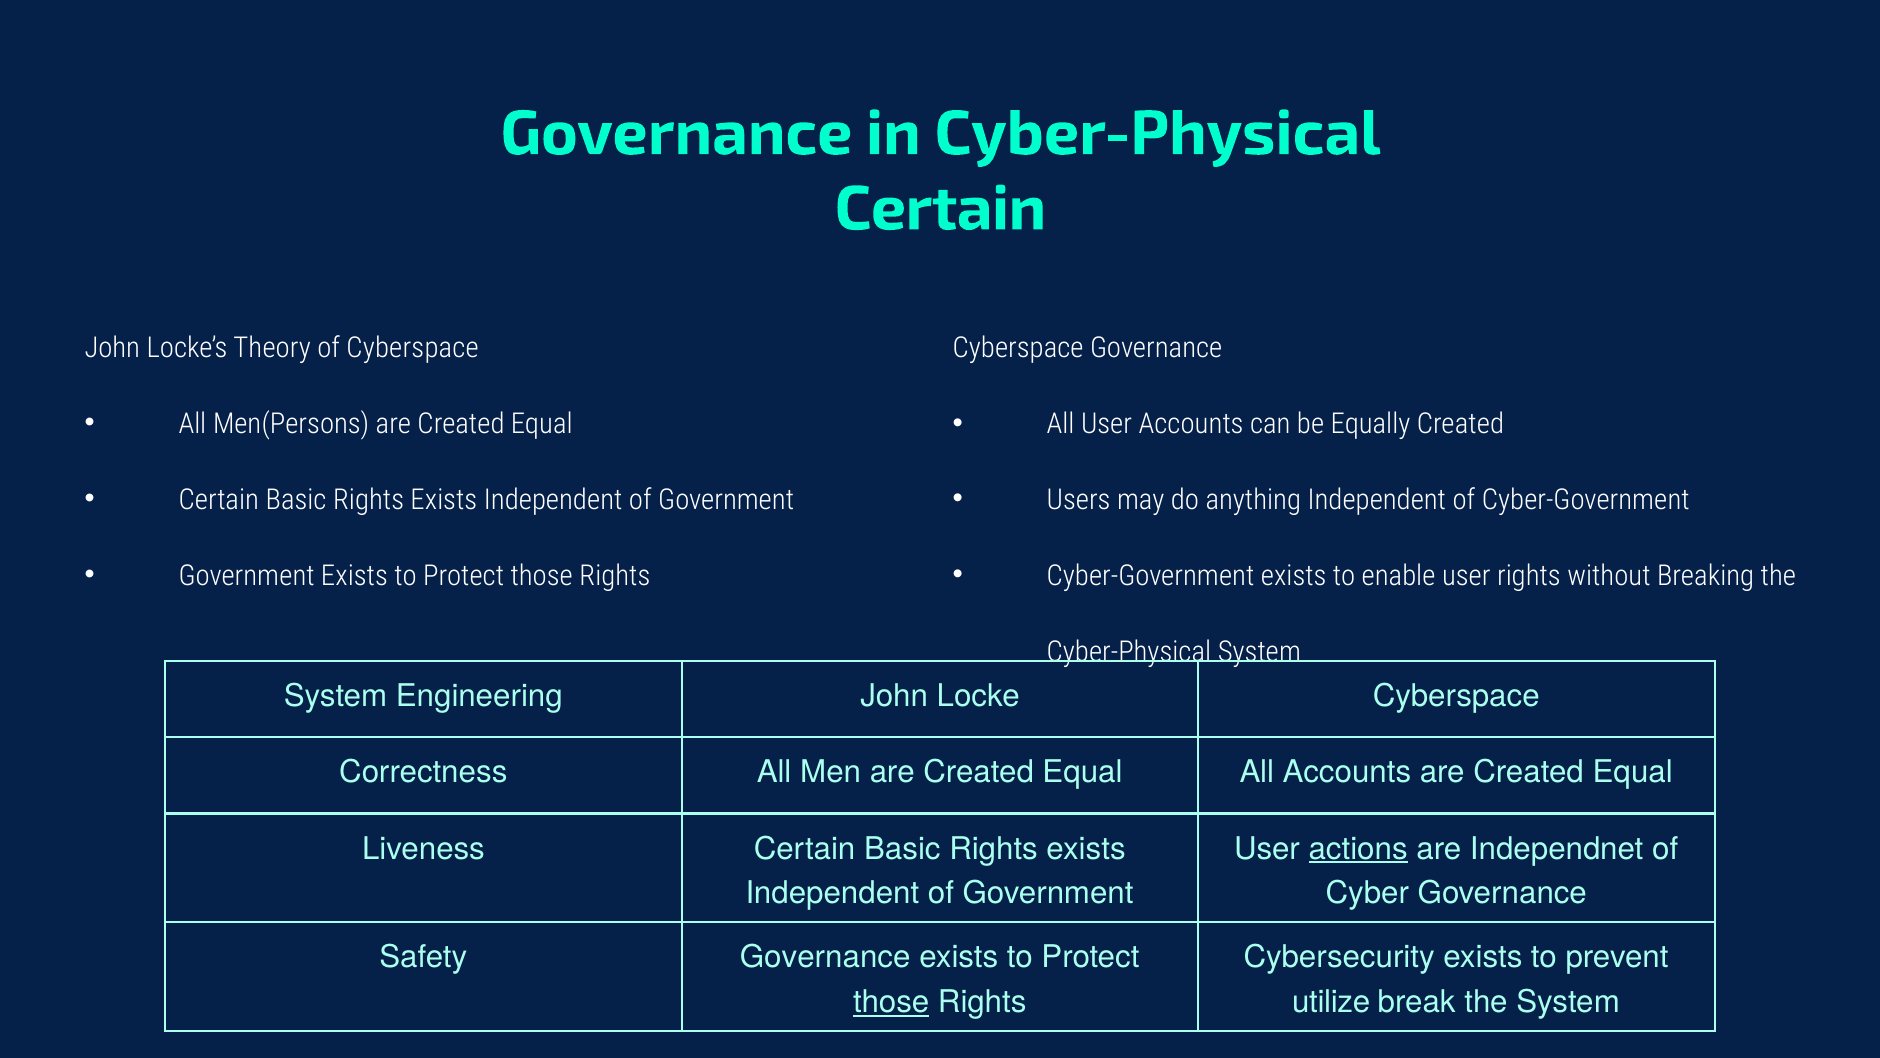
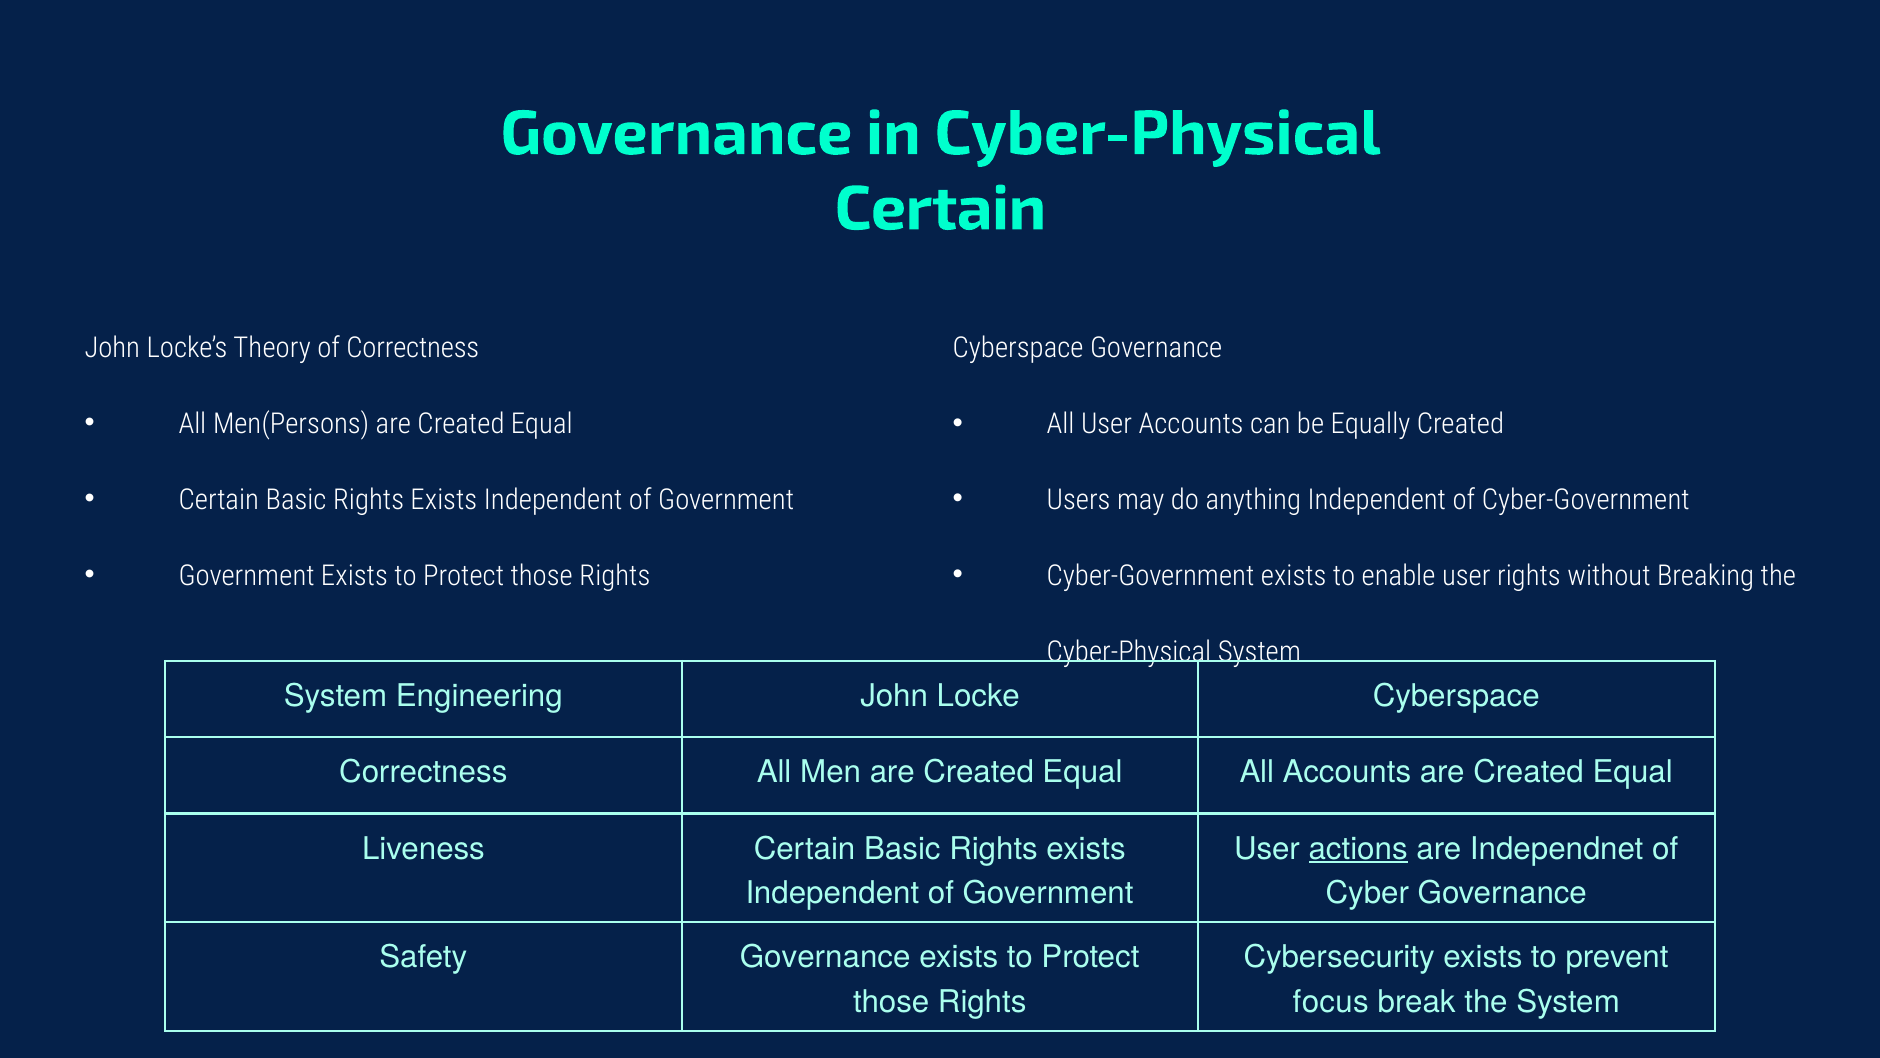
of Cyberspace: Cyberspace -> Correctness (413, 347)
those underline: present -> none (891, 1002)
utilize: utilize -> focus (1331, 1002)
